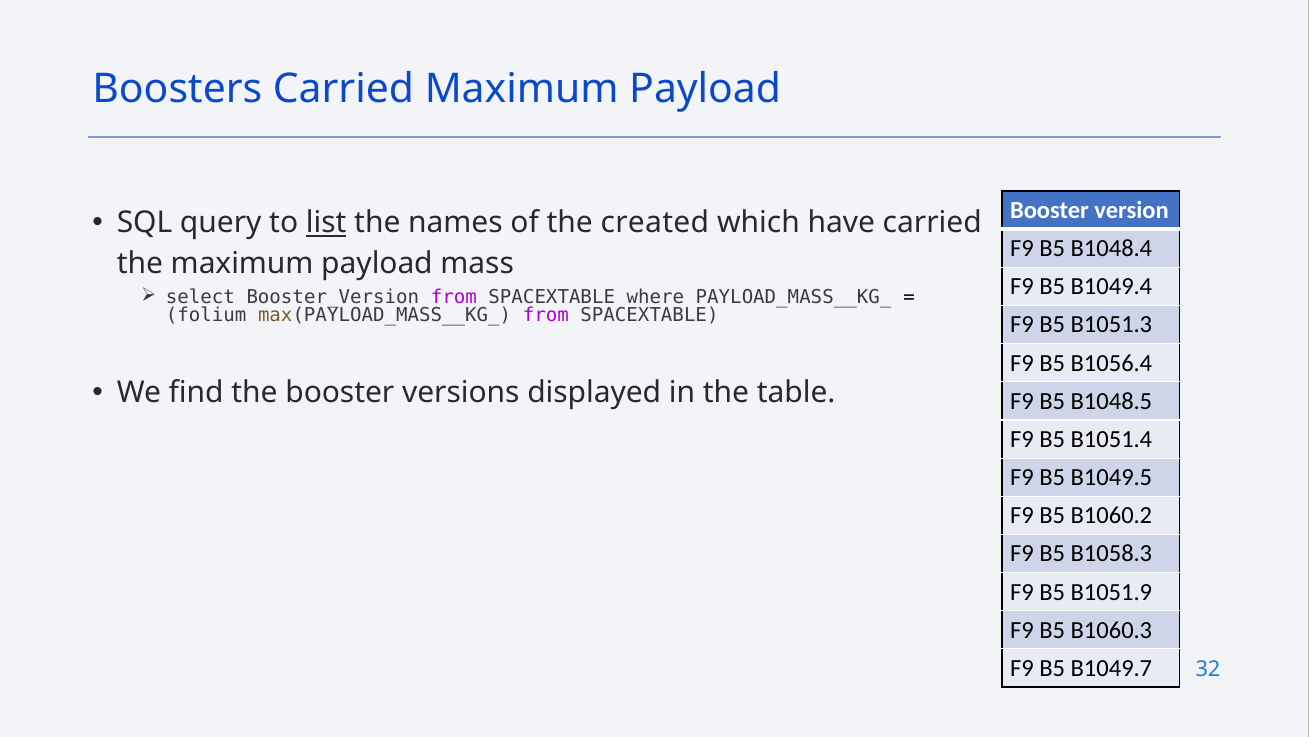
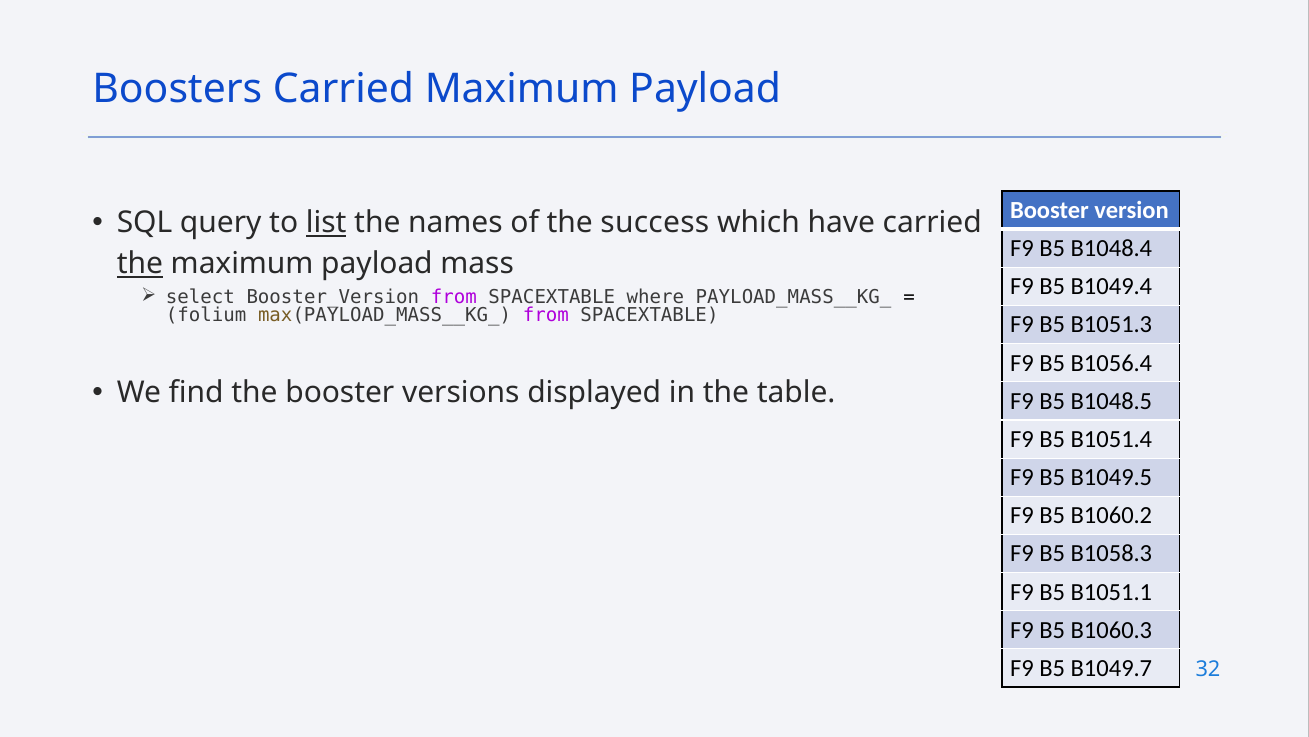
created: created -> success (655, 223)
the underline: none -> present (140, 264)
B1051.9: B1051.9 -> B1051.1 (1111, 591)
